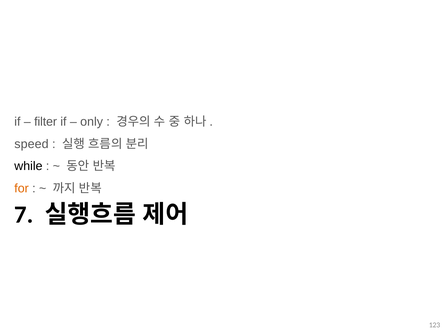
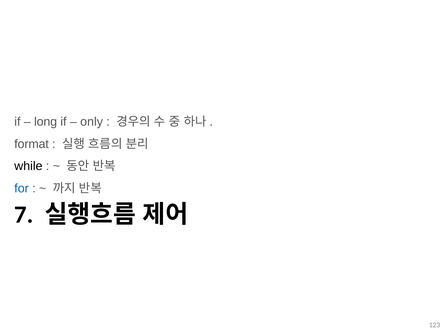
filter: filter -> long (46, 122)
speed: speed -> format (32, 144)
for colour: orange -> blue (22, 188)
